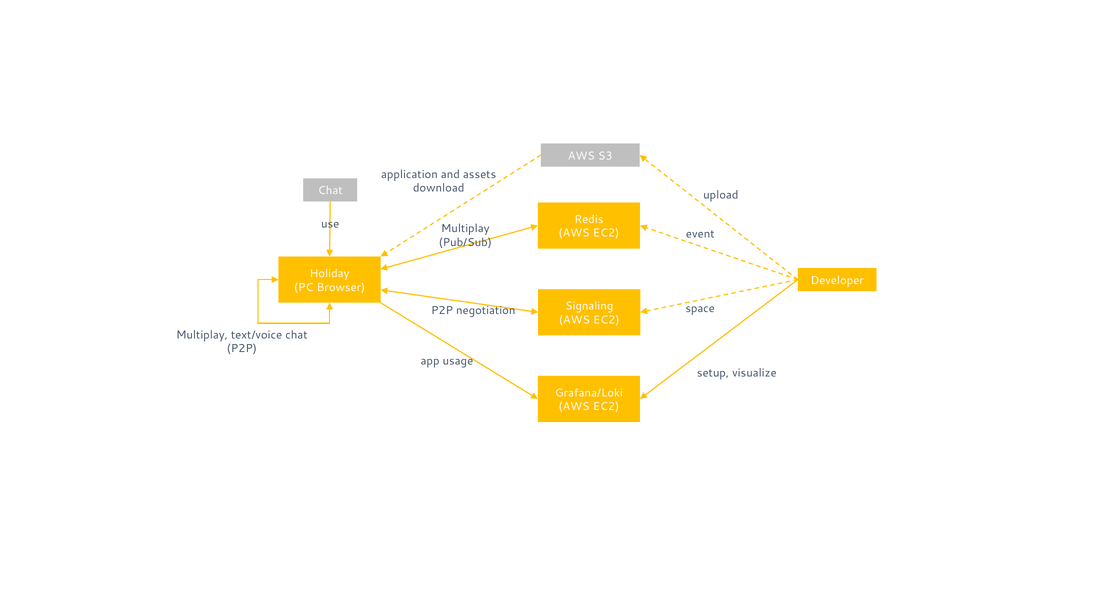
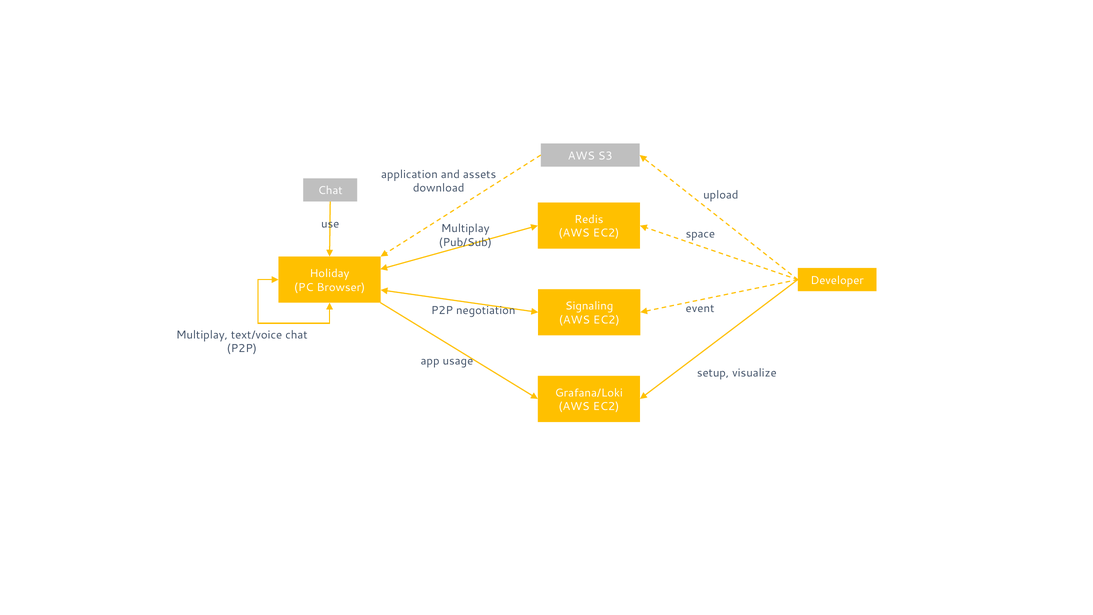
event: event -> space (700, 234)
space: space -> event (700, 308)
